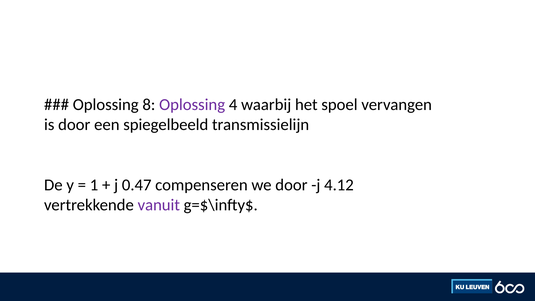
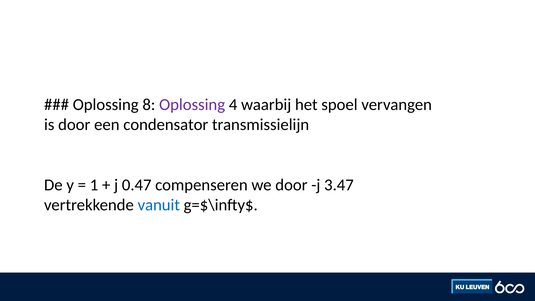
spiegelbeeld: spiegelbeeld -> condensator (166, 125)
4.12: 4.12 -> 3.47 (339, 185)
vanuit colour: purple -> blue (159, 205)
